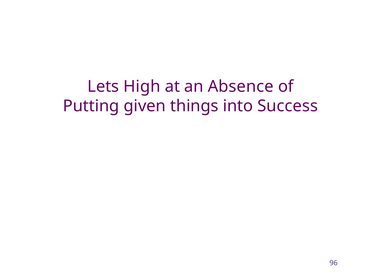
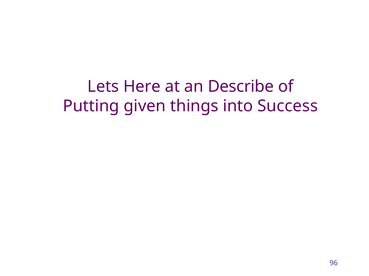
High: High -> Here (142, 87)
Absence: Absence -> Describe (241, 87)
